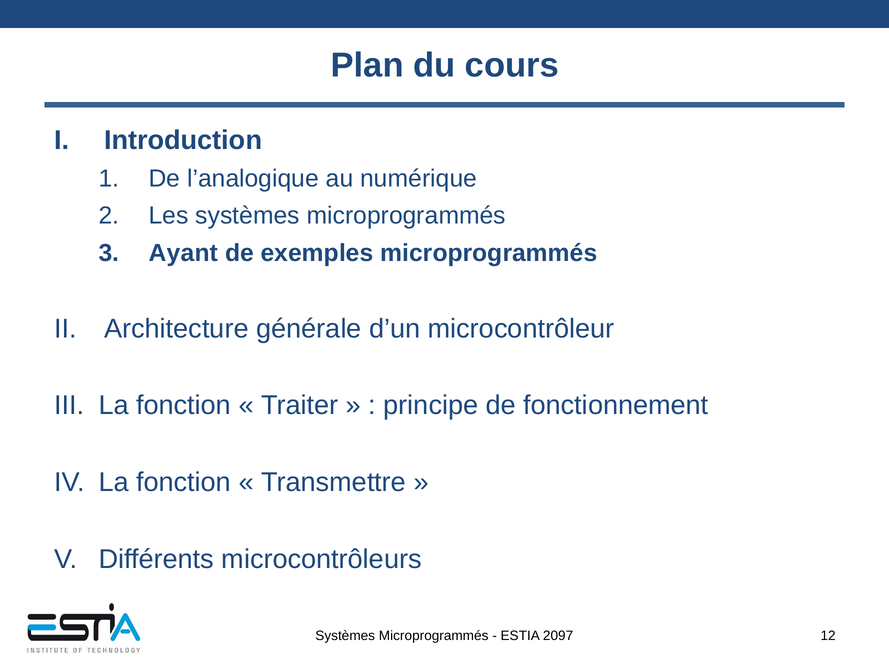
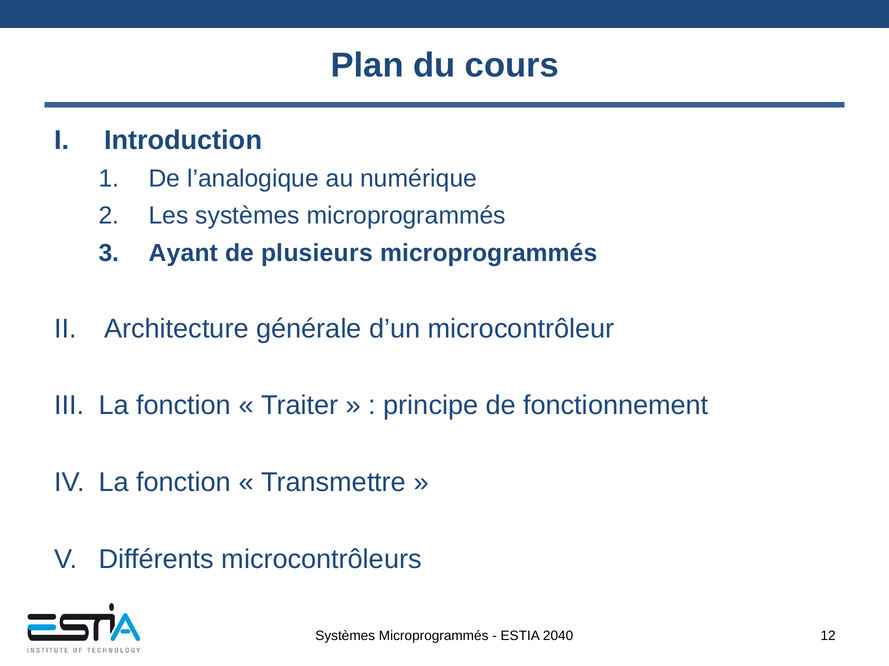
exemples: exemples -> plusieurs (317, 253)
2097: 2097 -> 2040 (558, 637)
